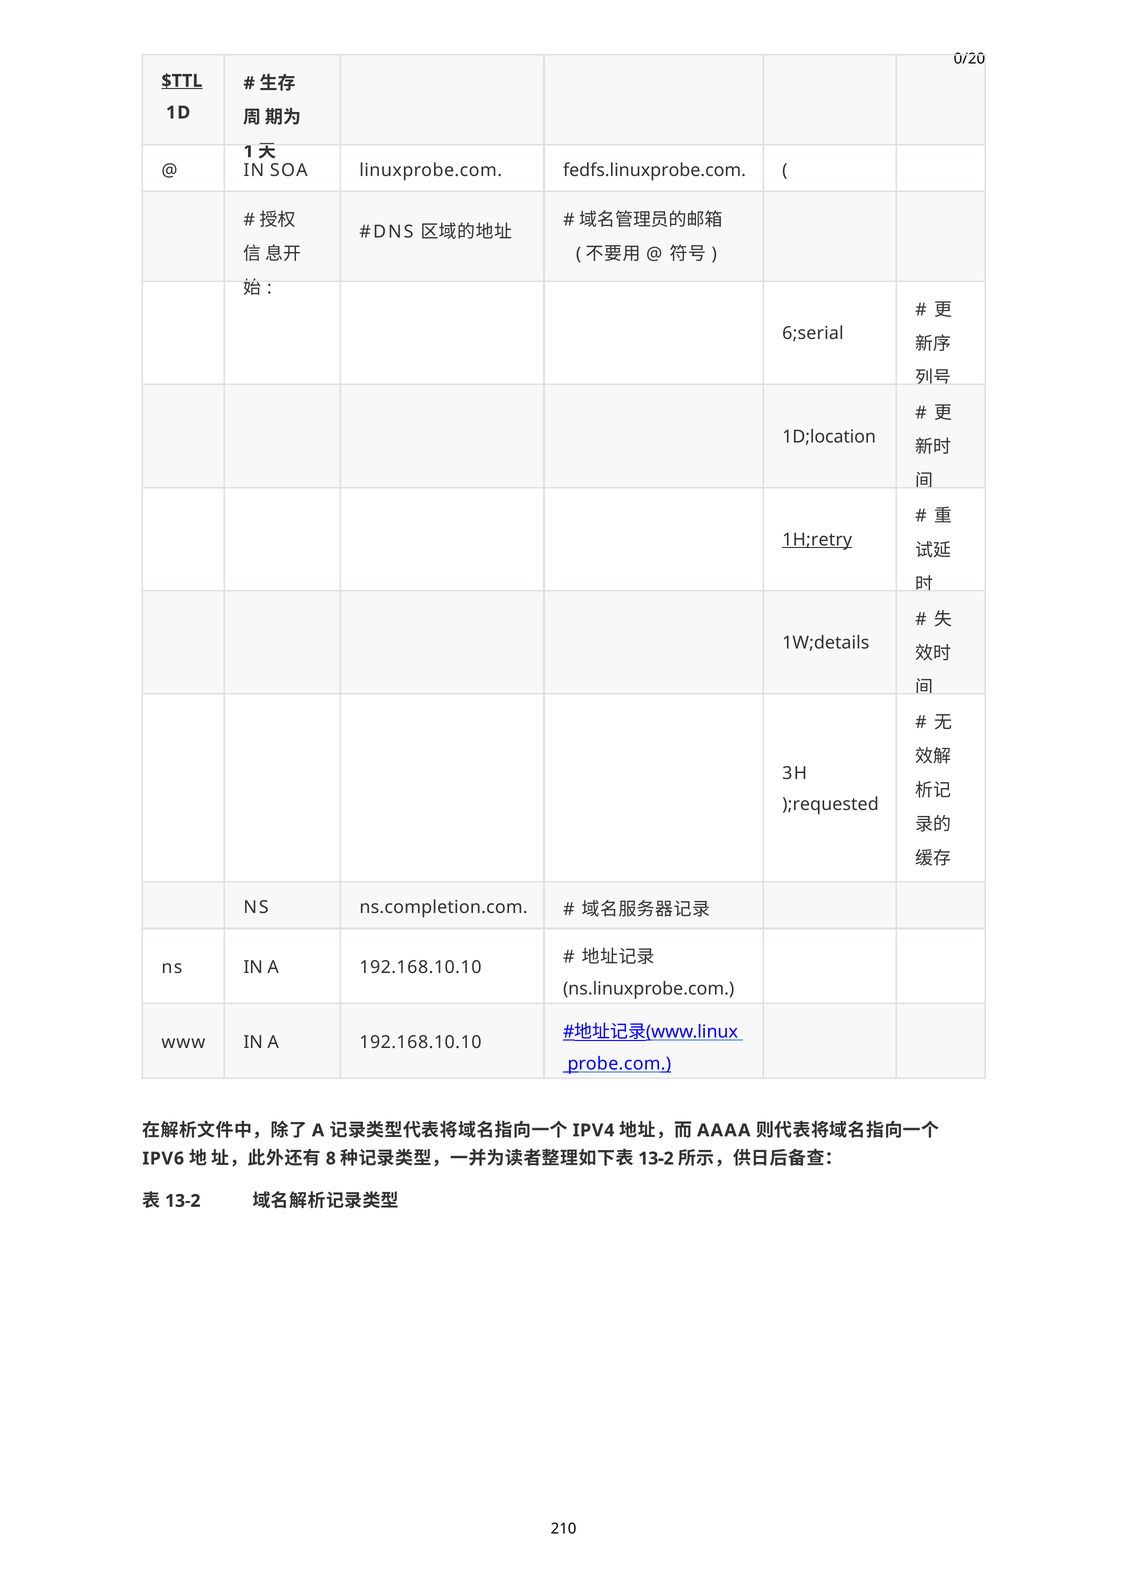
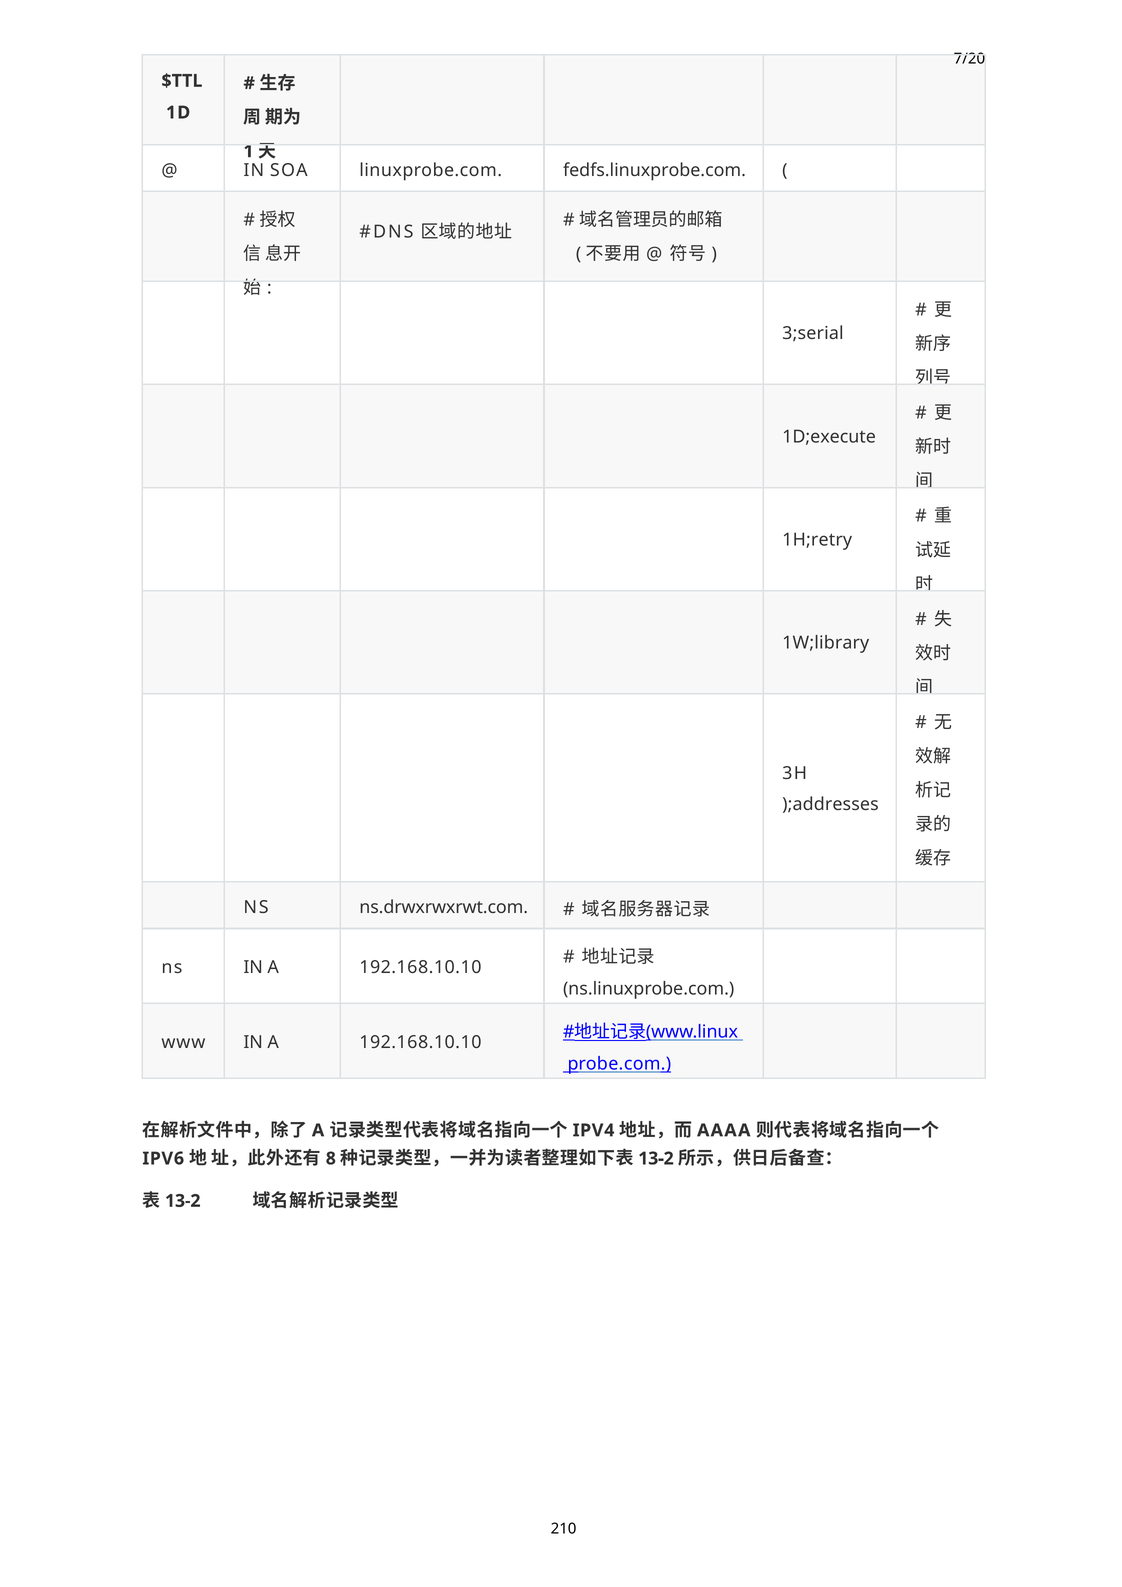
0/20: 0/20 -> 7/20 (969, 59)
$TTL underline: present -> none (182, 81)
6;serial: 6;serial -> 3;serial (813, 334)
1D;location: 1D;location -> 1D;execute (829, 437)
1H;retry underline: present -> none (817, 540)
1W;details: 1W;details -> 1W;library (826, 643)
);requested: );requested -> );addresses (830, 805)
ns.completion.com: ns.completion.com -> ns.drwxrwxrwt.com (444, 908)
